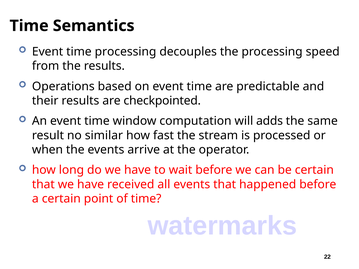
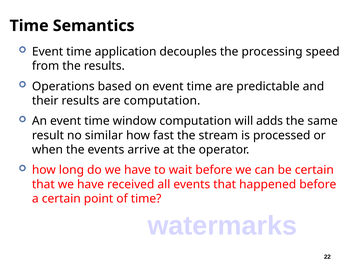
time processing: processing -> application (126, 52)
are checkpointed: checkpointed -> computation (162, 101)
